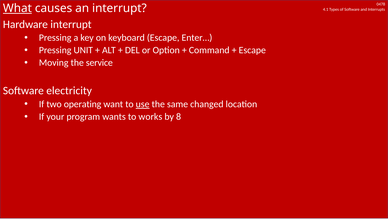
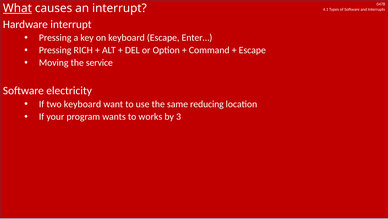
UNIT: UNIT -> RICH (83, 50)
two operating: operating -> keyboard (82, 104)
use underline: present -> none (143, 104)
changed: changed -> reducing (207, 104)
8: 8 -> 3 (179, 116)
